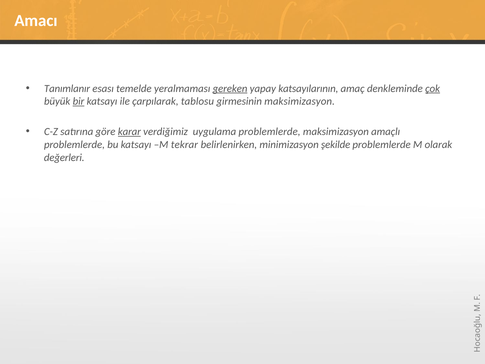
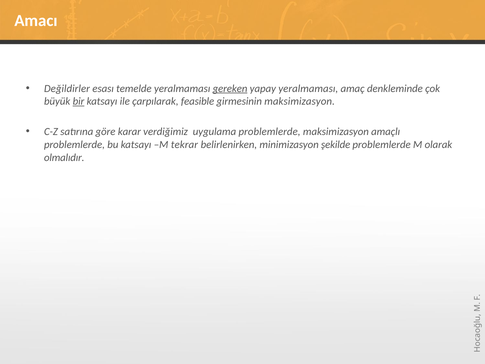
Tanımlanır: Tanımlanır -> Değildirler (67, 88)
yapay katsayılarının: katsayılarının -> yeralmaması (308, 88)
çok underline: present -> none (433, 88)
tablosu: tablosu -> feasible (198, 101)
karar underline: present -> none (129, 131)
değerleri: değerleri -> olmalıdır (64, 157)
